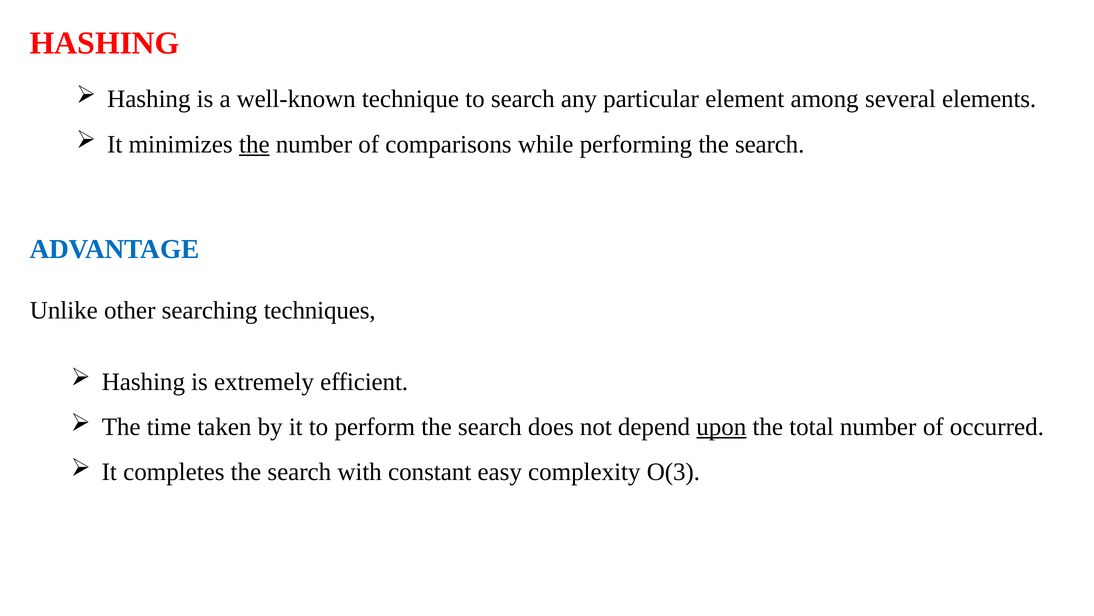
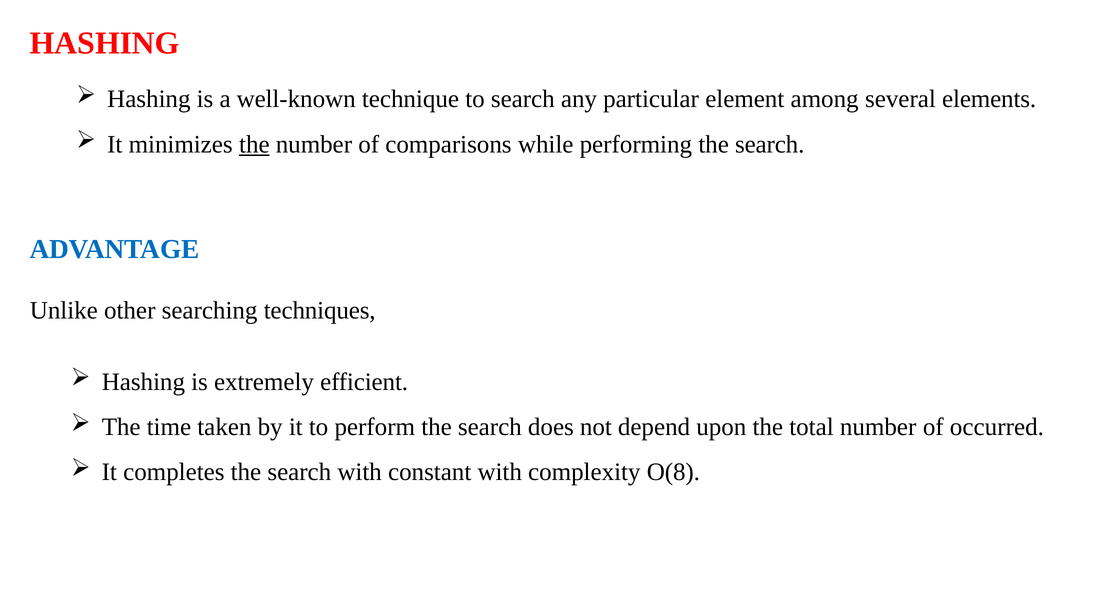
upon underline: present -> none (721, 427)
constant easy: easy -> with (500, 472)
O(3: O(3 -> O(8 (673, 472)
